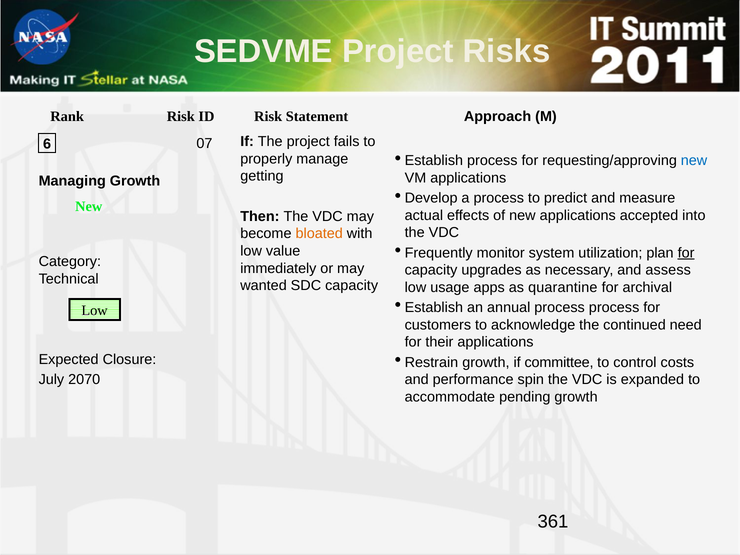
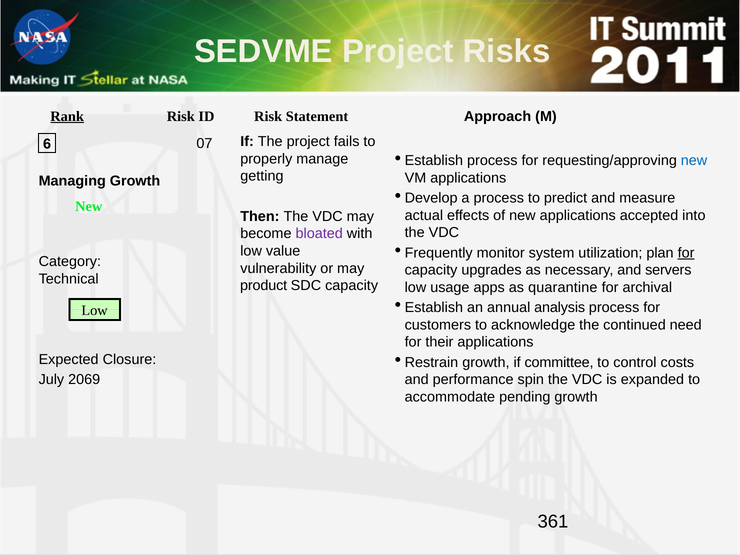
Rank underline: none -> present (67, 116)
bloated colour: orange -> purple (319, 234)
immediately: immediately -> vulnerability (278, 268)
assess: assess -> servers (668, 270)
wanted: wanted -> product (264, 286)
annual process: process -> analysis (560, 308)
2070: 2070 -> 2069 (84, 380)
